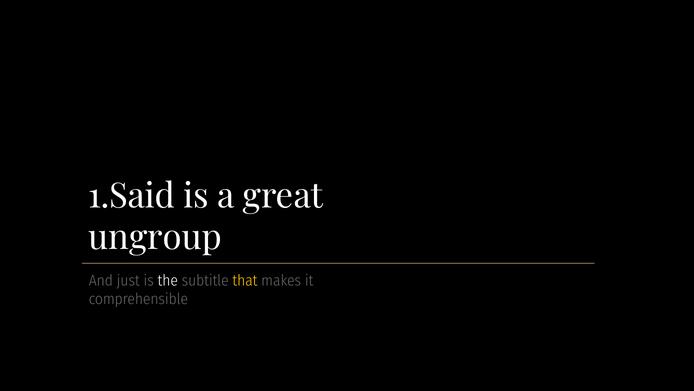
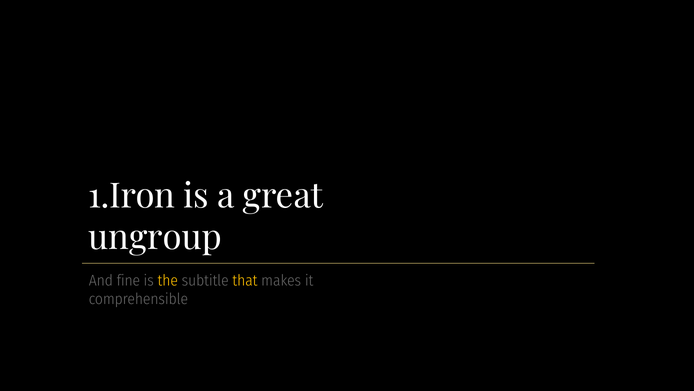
1.Said: 1.Said -> 1.Iron (132, 196)
just: just -> fine (128, 280)
the colour: white -> yellow (168, 280)
